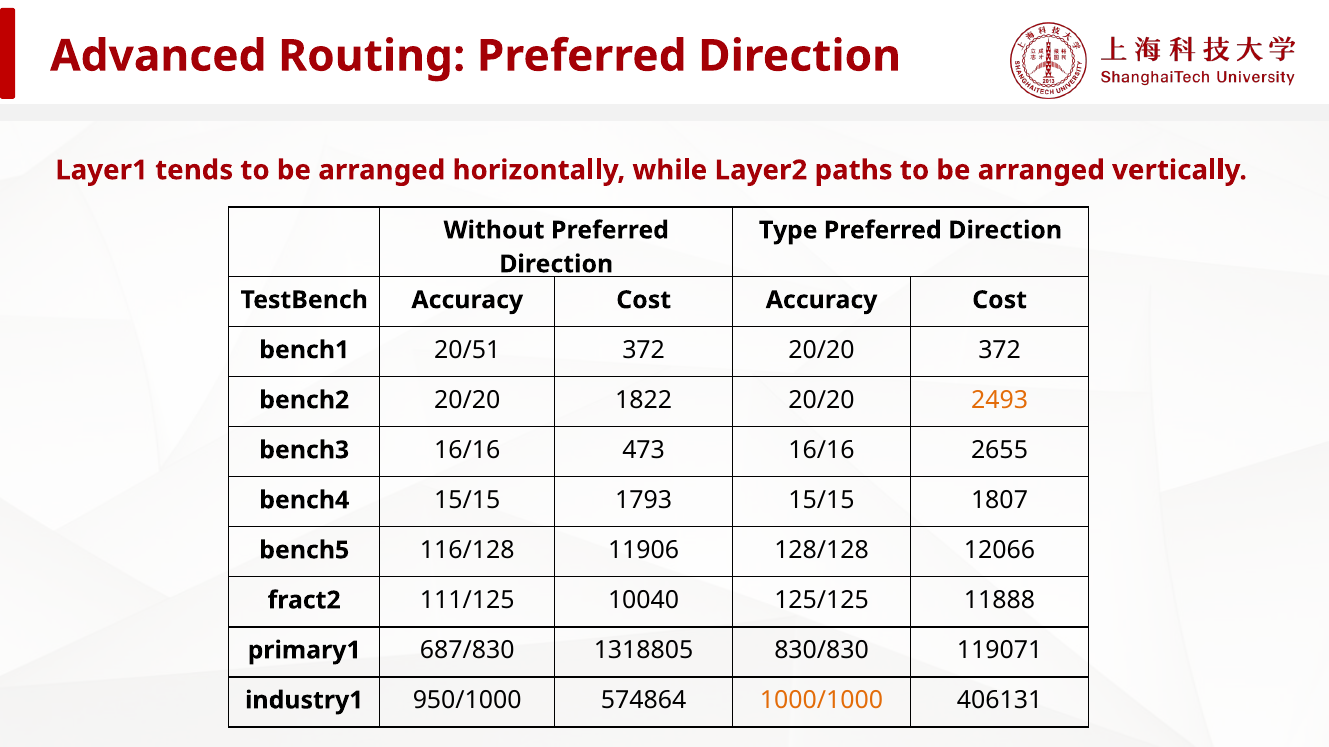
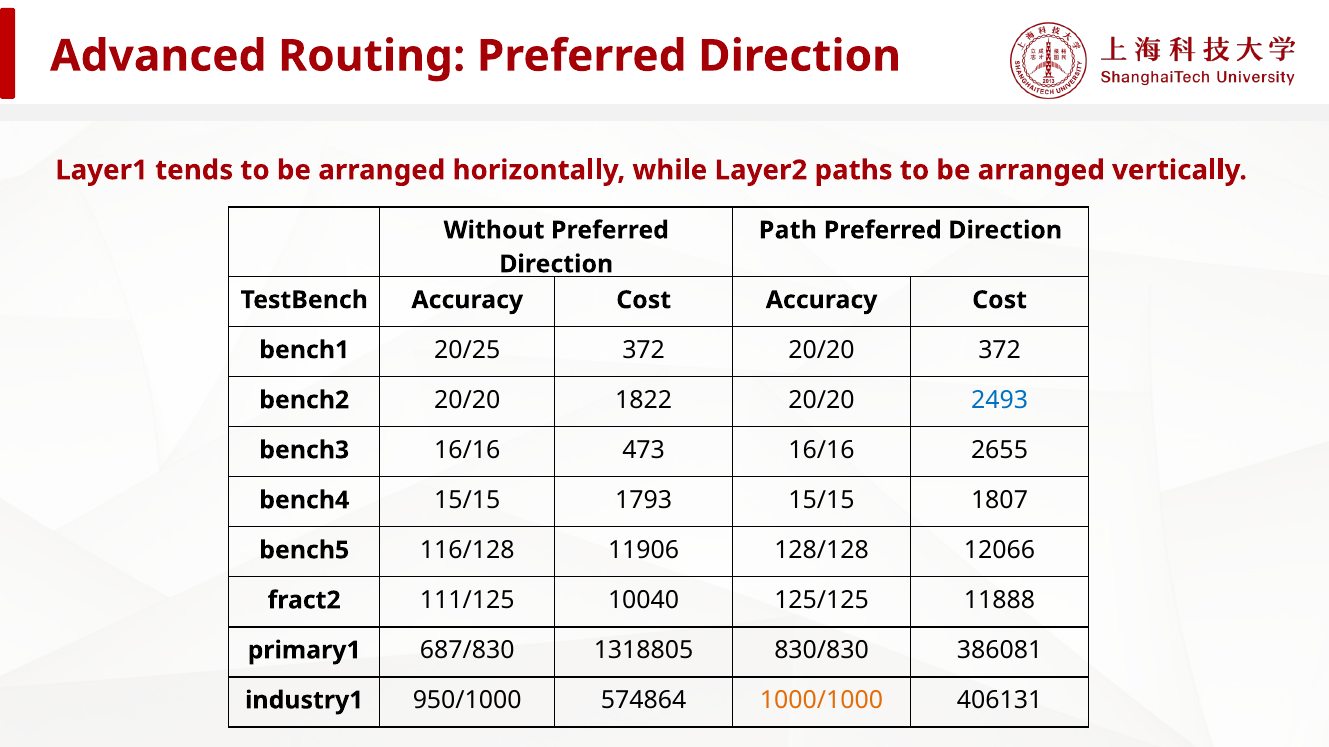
Type: Type -> Path (788, 230)
20/51: 20/51 -> 20/25 (467, 350)
2493 colour: orange -> blue (1000, 400)
119071: 119071 -> 386081 (1000, 651)
